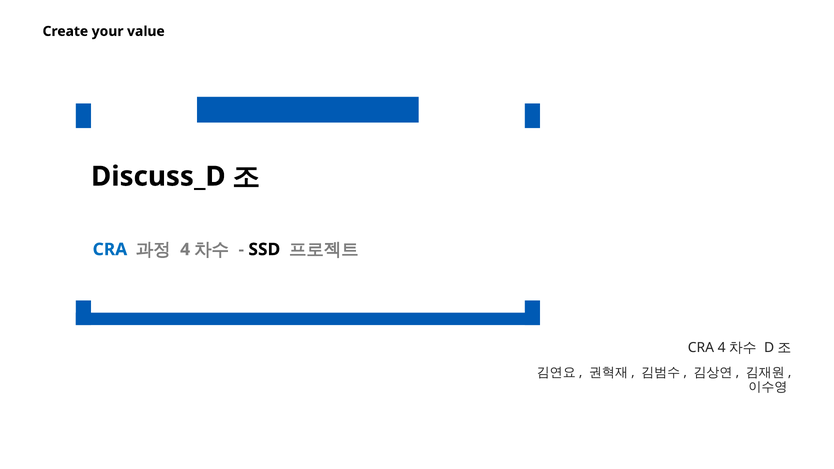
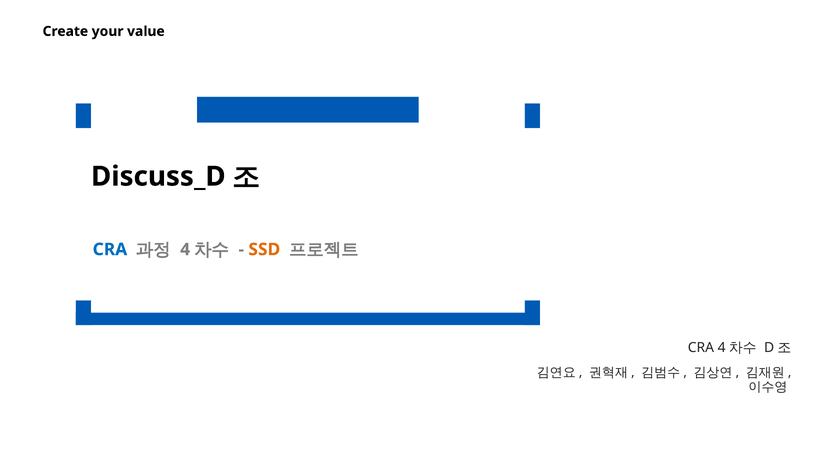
SSD colour: black -> orange (264, 250)
